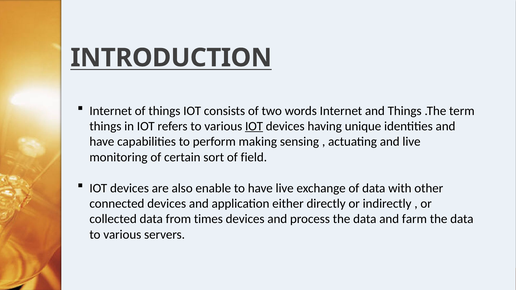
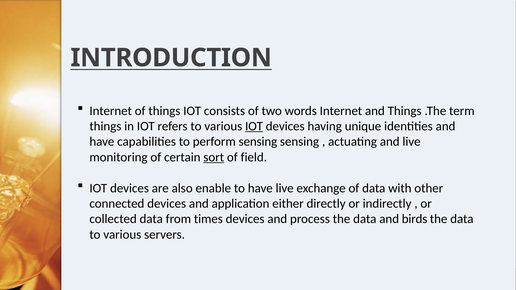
perform making: making -> sensing (258, 142)
sort underline: none -> present (214, 157)
farm: farm -> birds (415, 219)
